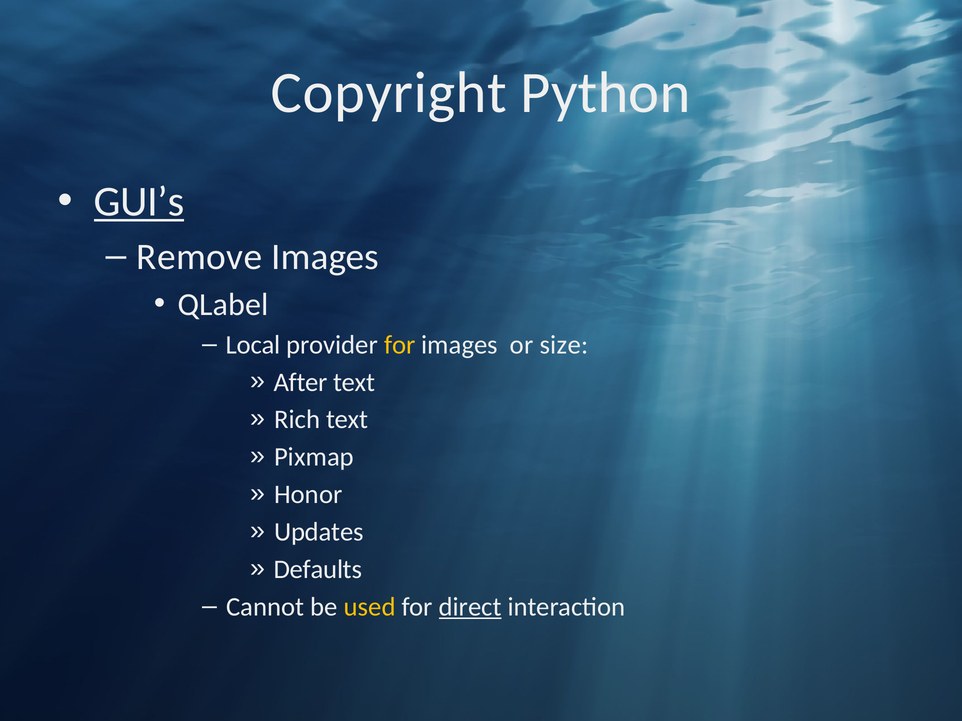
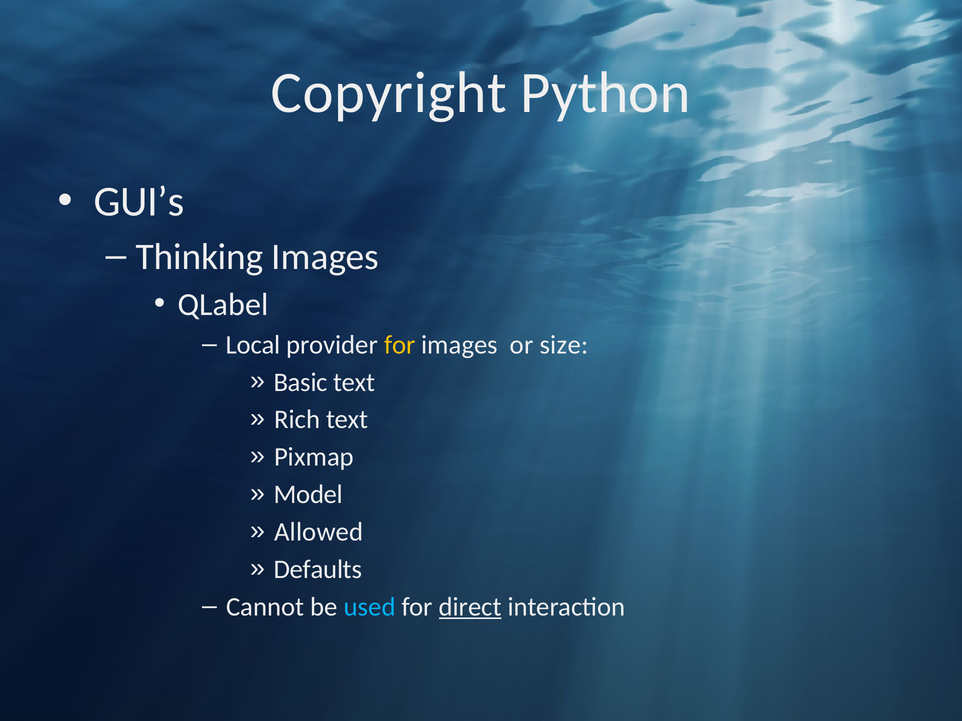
GUI’s underline: present -> none (139, 202)
Remove: Remove -> Thinking (200, 257)
After: After -> Basic (301, 382)
Honor: Honor -> Model (308, 495)
Updates: Updates -> Allowed (319, 532)
used colour: yellow -> light blue (370, 607)
